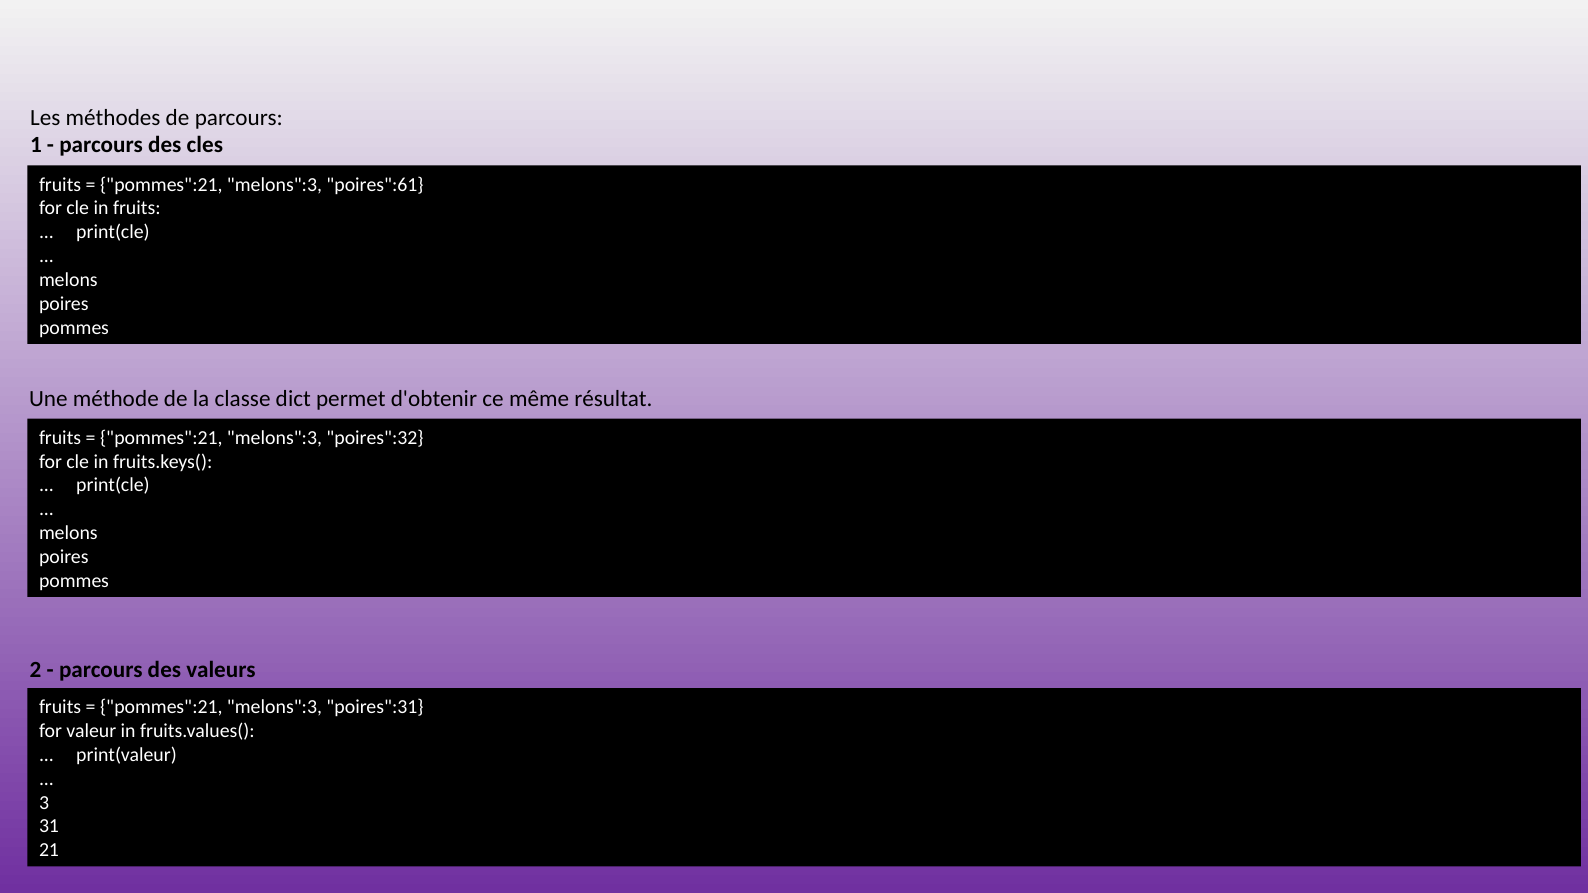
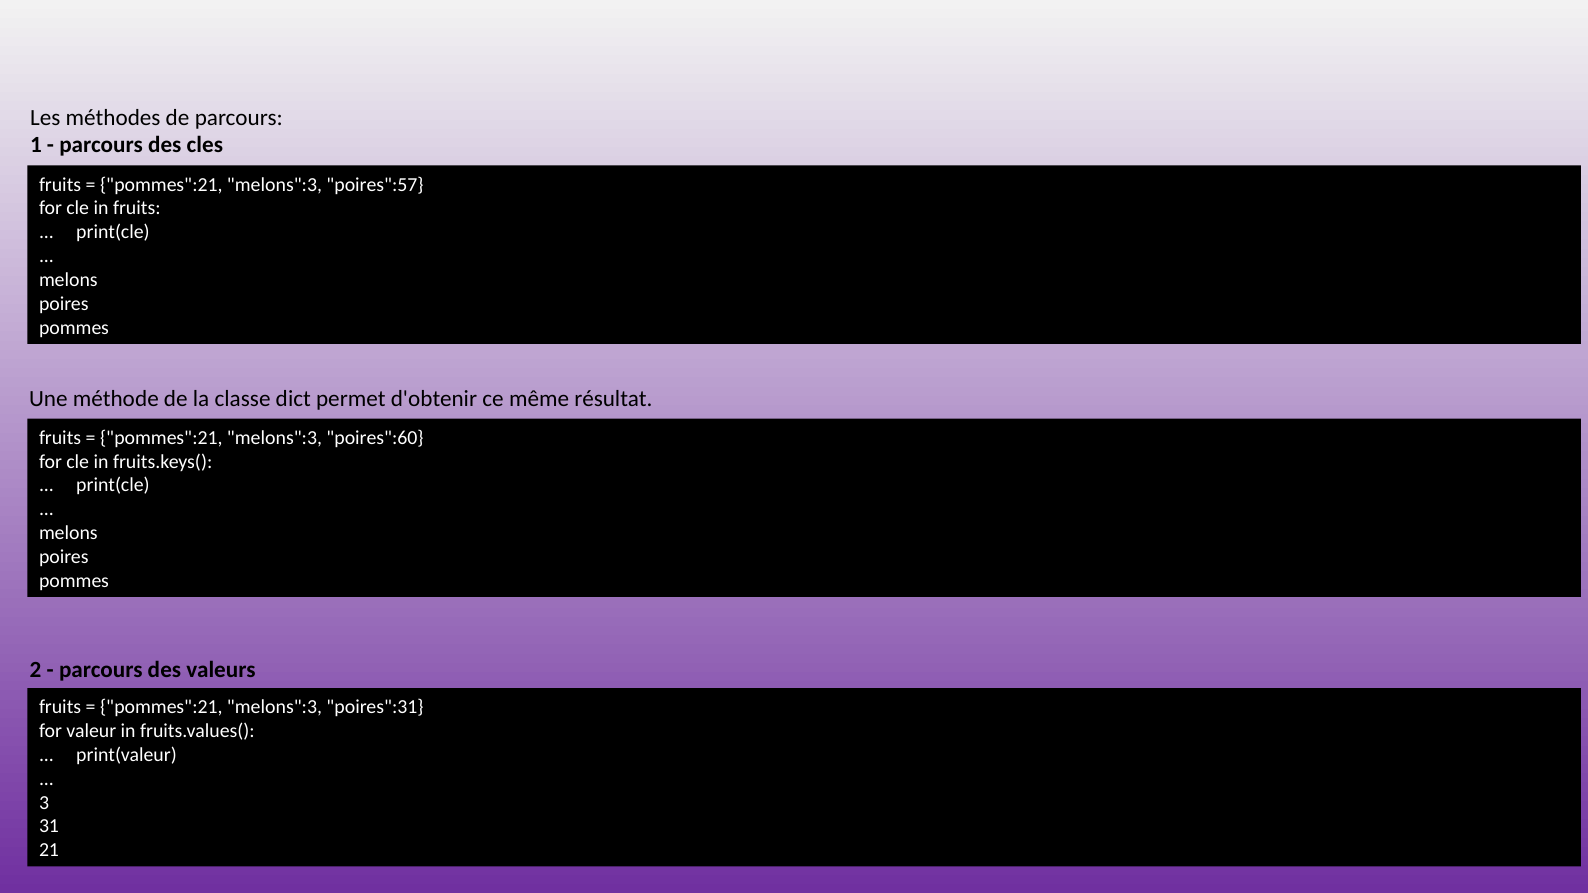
poires":61: poires":61 -> poires":57 (375, 185)
poires":32: poires":32 -> poires":60 (375, 438)
